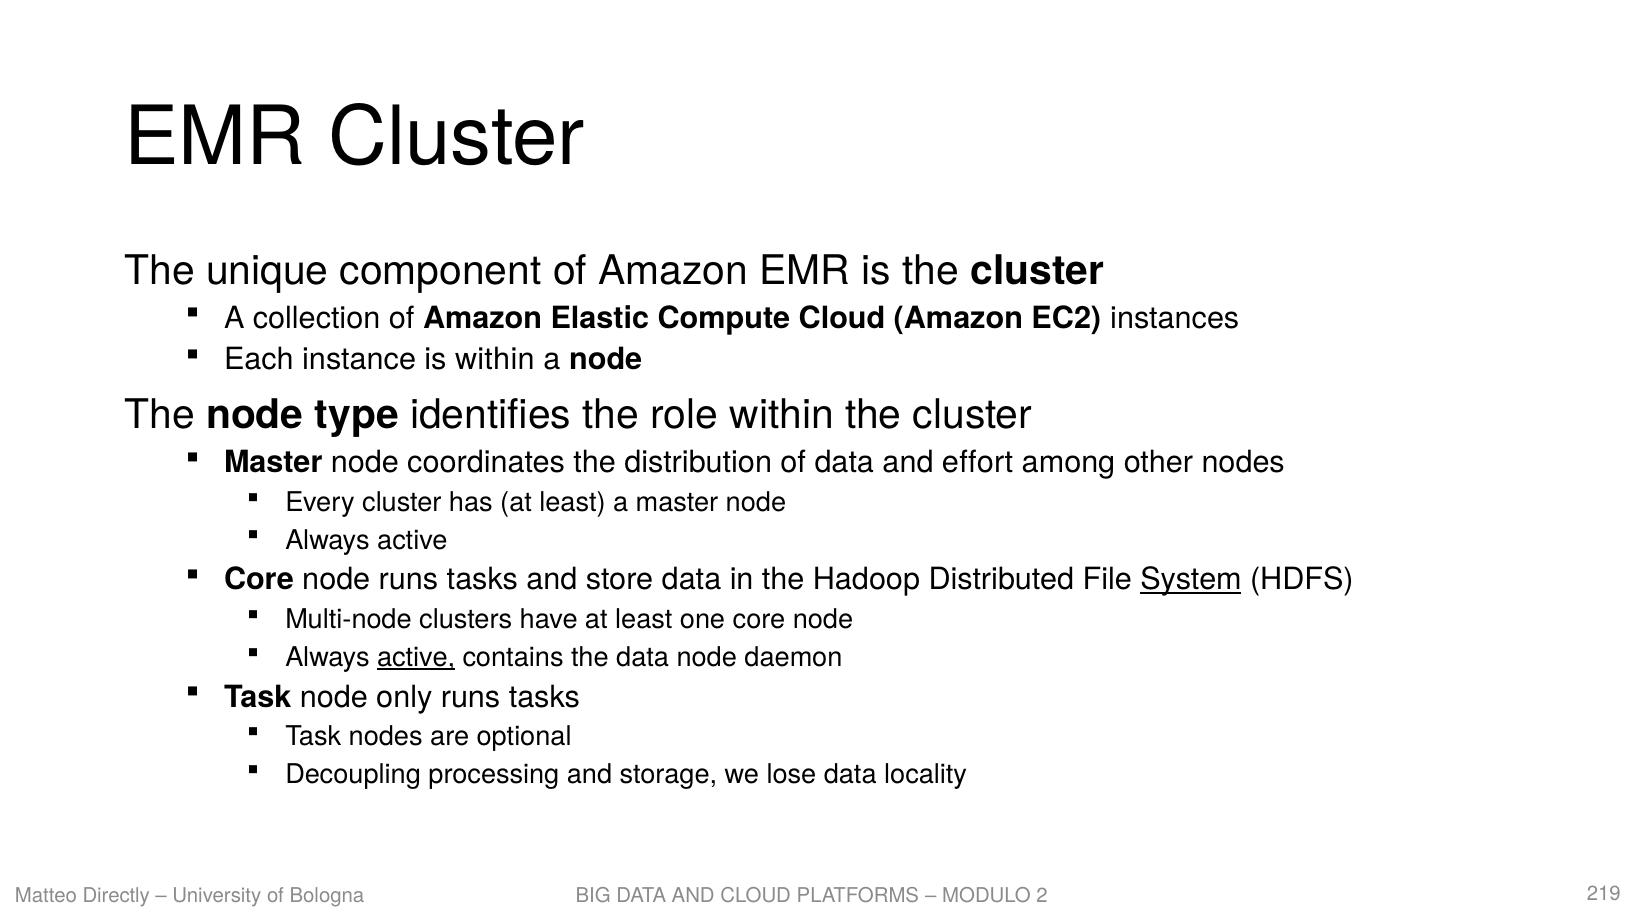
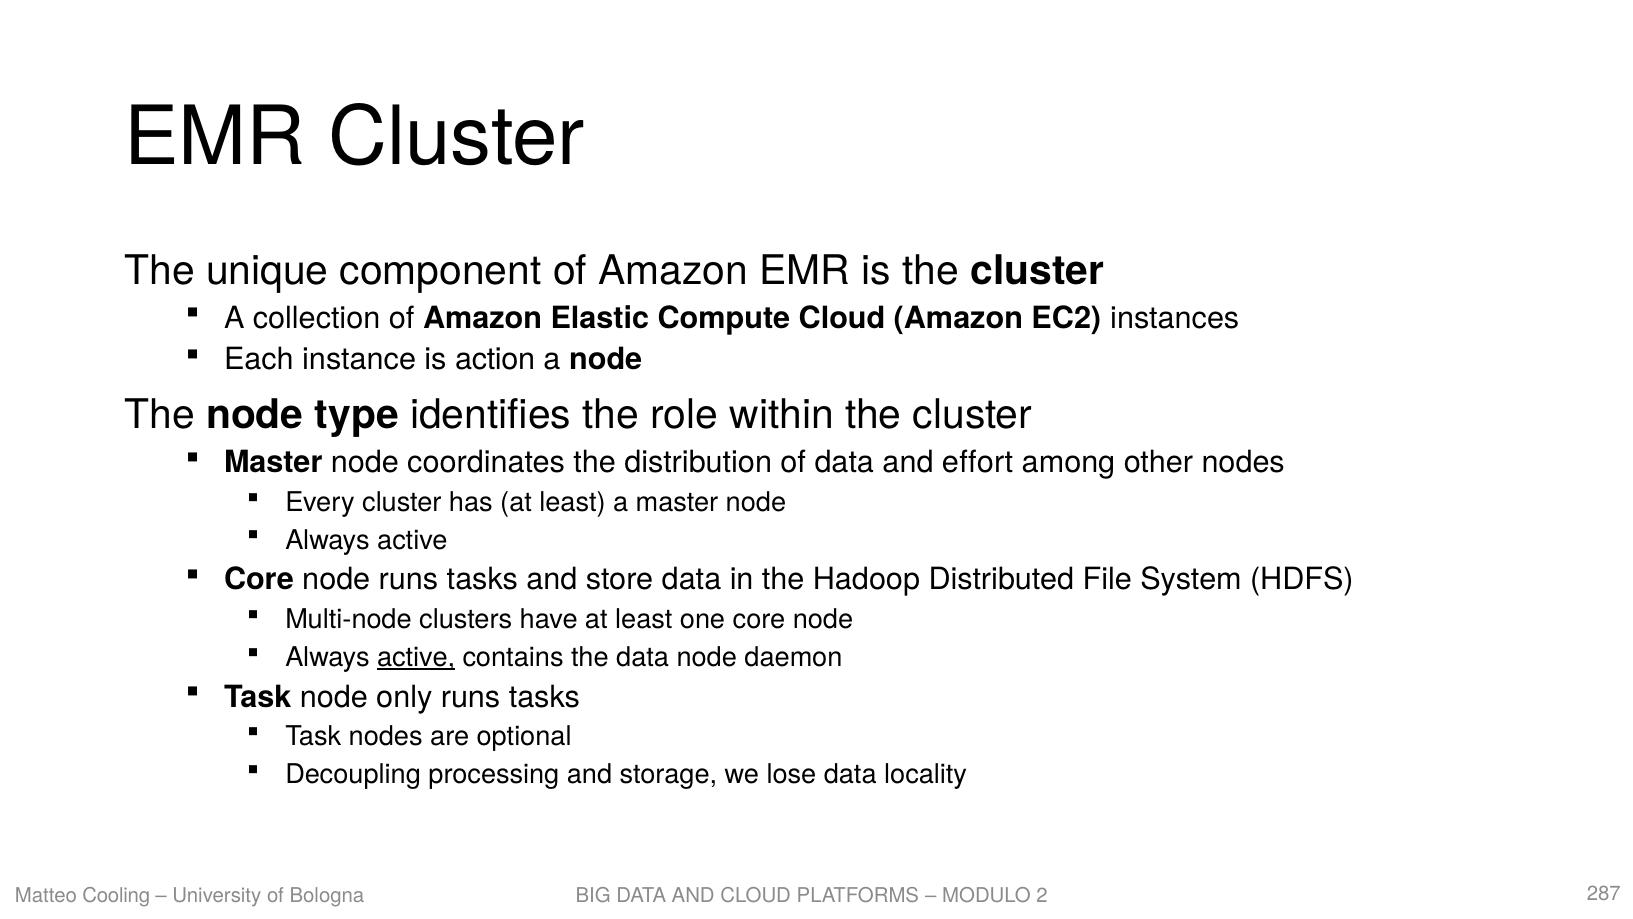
is within: within -> action (495, 360)
System underline: present -> none (1191, 580)
Directly: Directly -> Cooling (116, 895)
219: 219 -> 287 (1604, 893)
